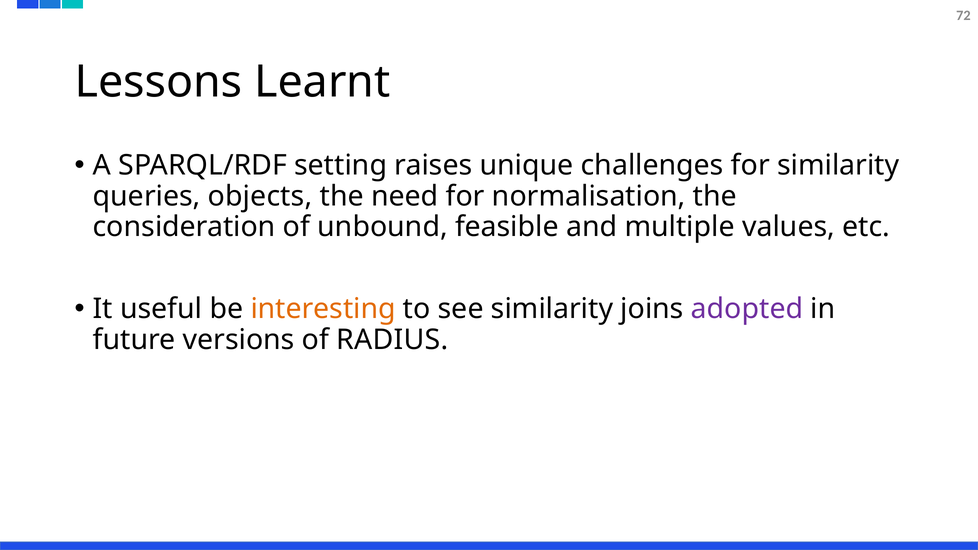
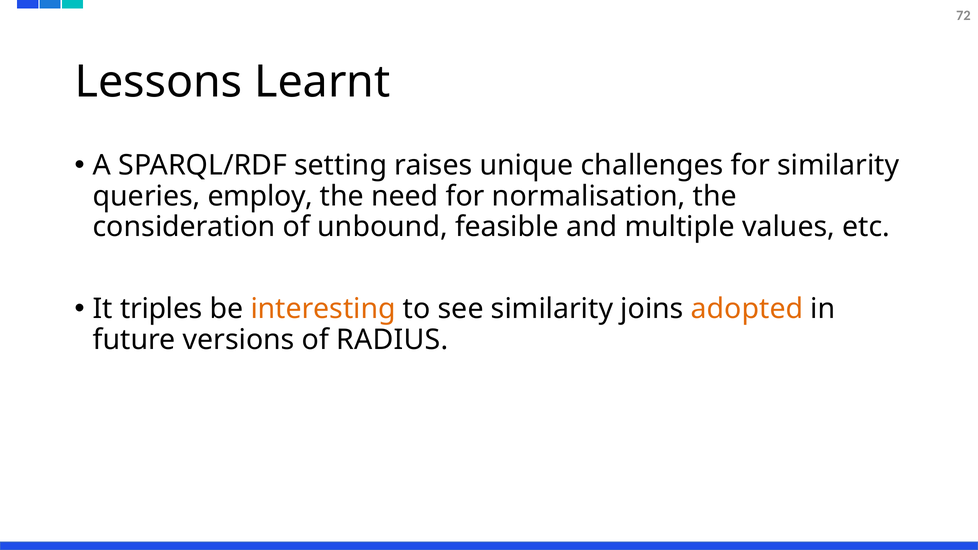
objects: objects -> employ (260, 196)
useful: useful -> triples (161, 309)
adopted colour: purple -> orange (747, 309)
